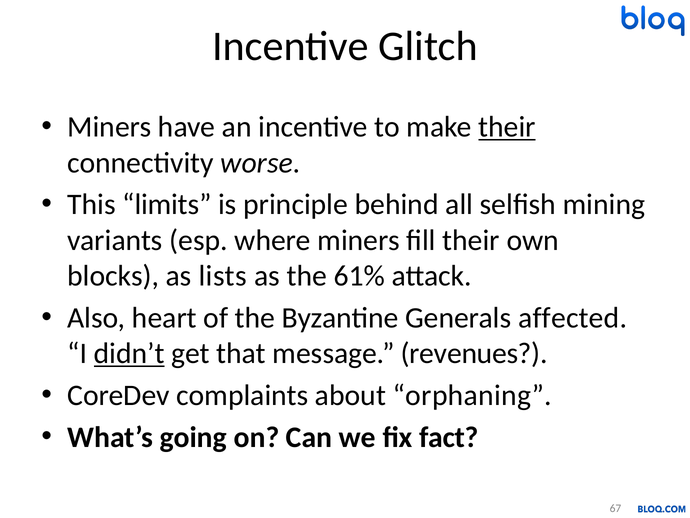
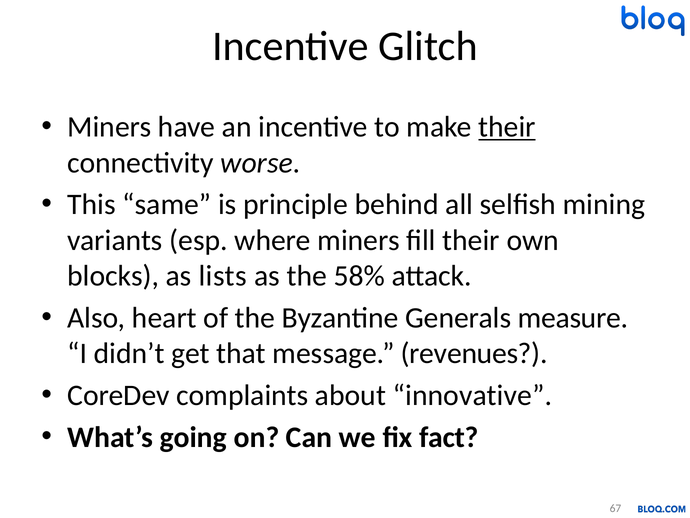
limits: limits -> same (167, 204)
61%: 61% -> 58% (359, 276)
affected: affected -> measure (573, 317)
didn’t underline: present -> none (129, 353)
orphaning: orphaning -> innovative (472, 395)
